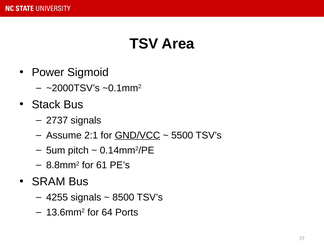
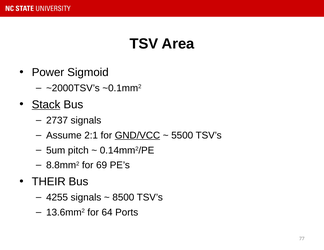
Stack underline: none -> present (46, 105)
61: 61 -> 69 (102, 165)
SRAM: SRAM -> THEIR (49, 182)
